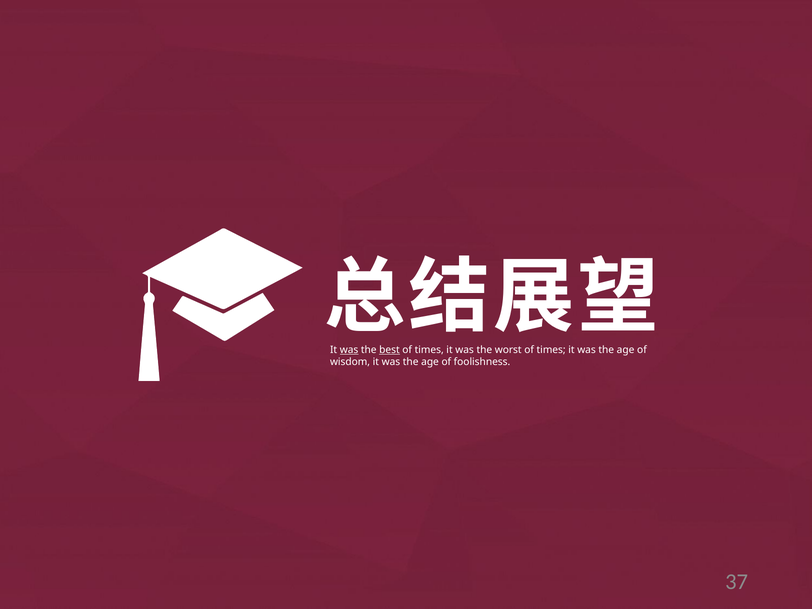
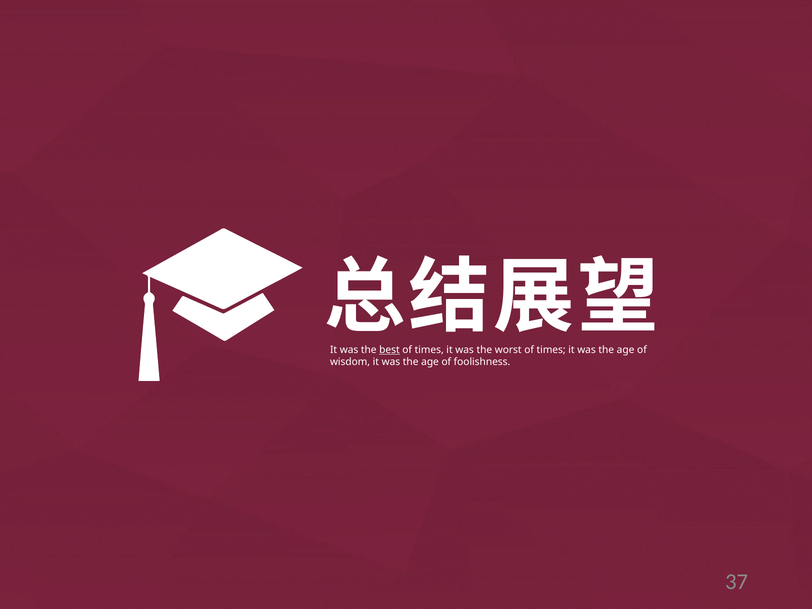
was underline: present -> none (349, 350)
